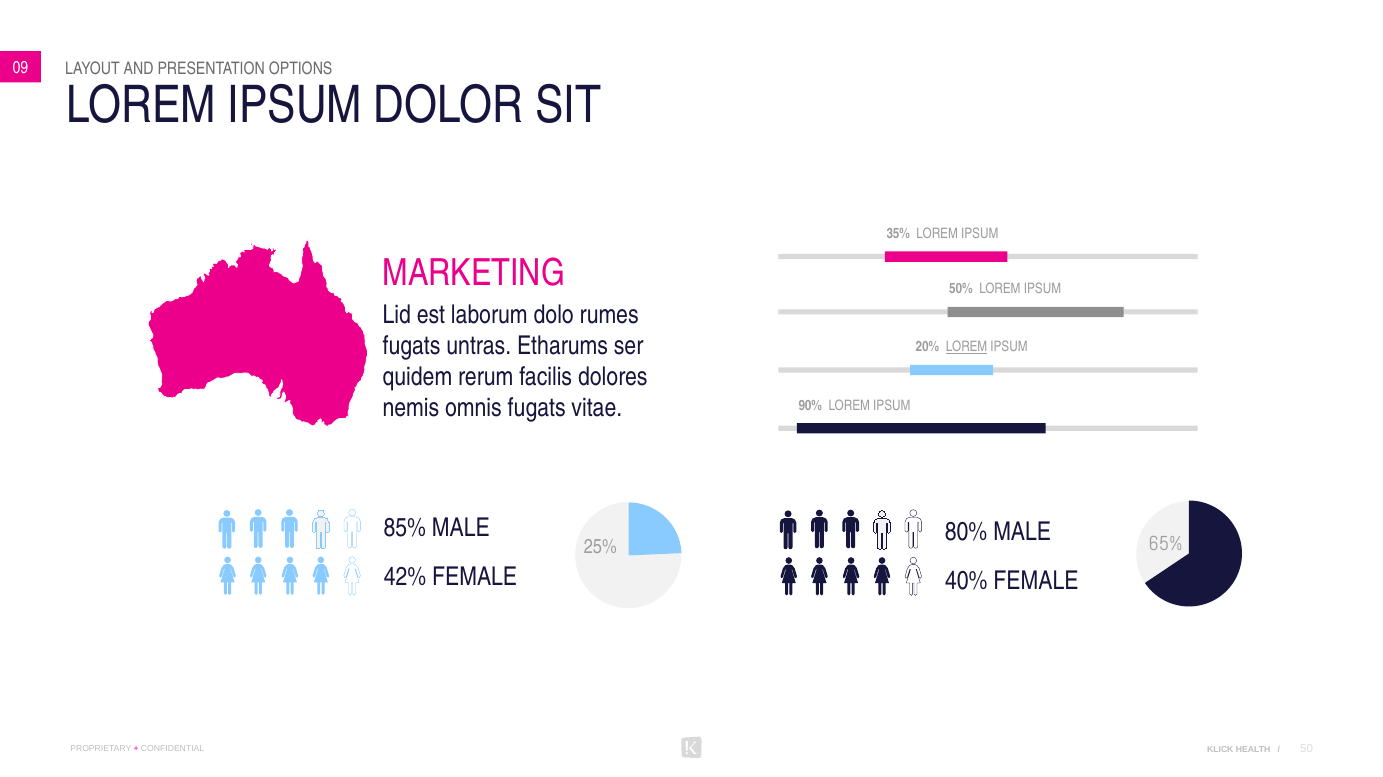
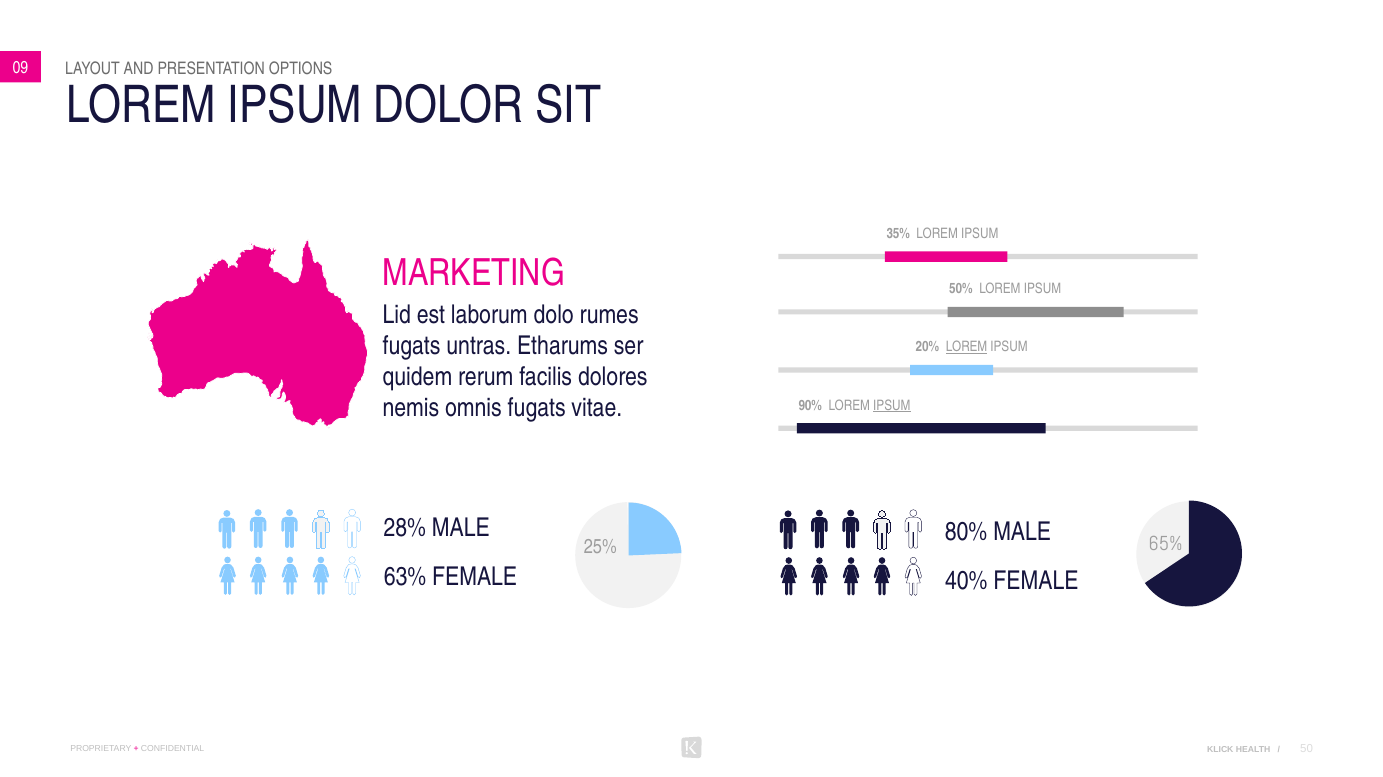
IPSUM underline: none -> present (892, 406)
85%: 85% -> 28% (405, 528)
42%: 42% -> 63% (405, 578)
